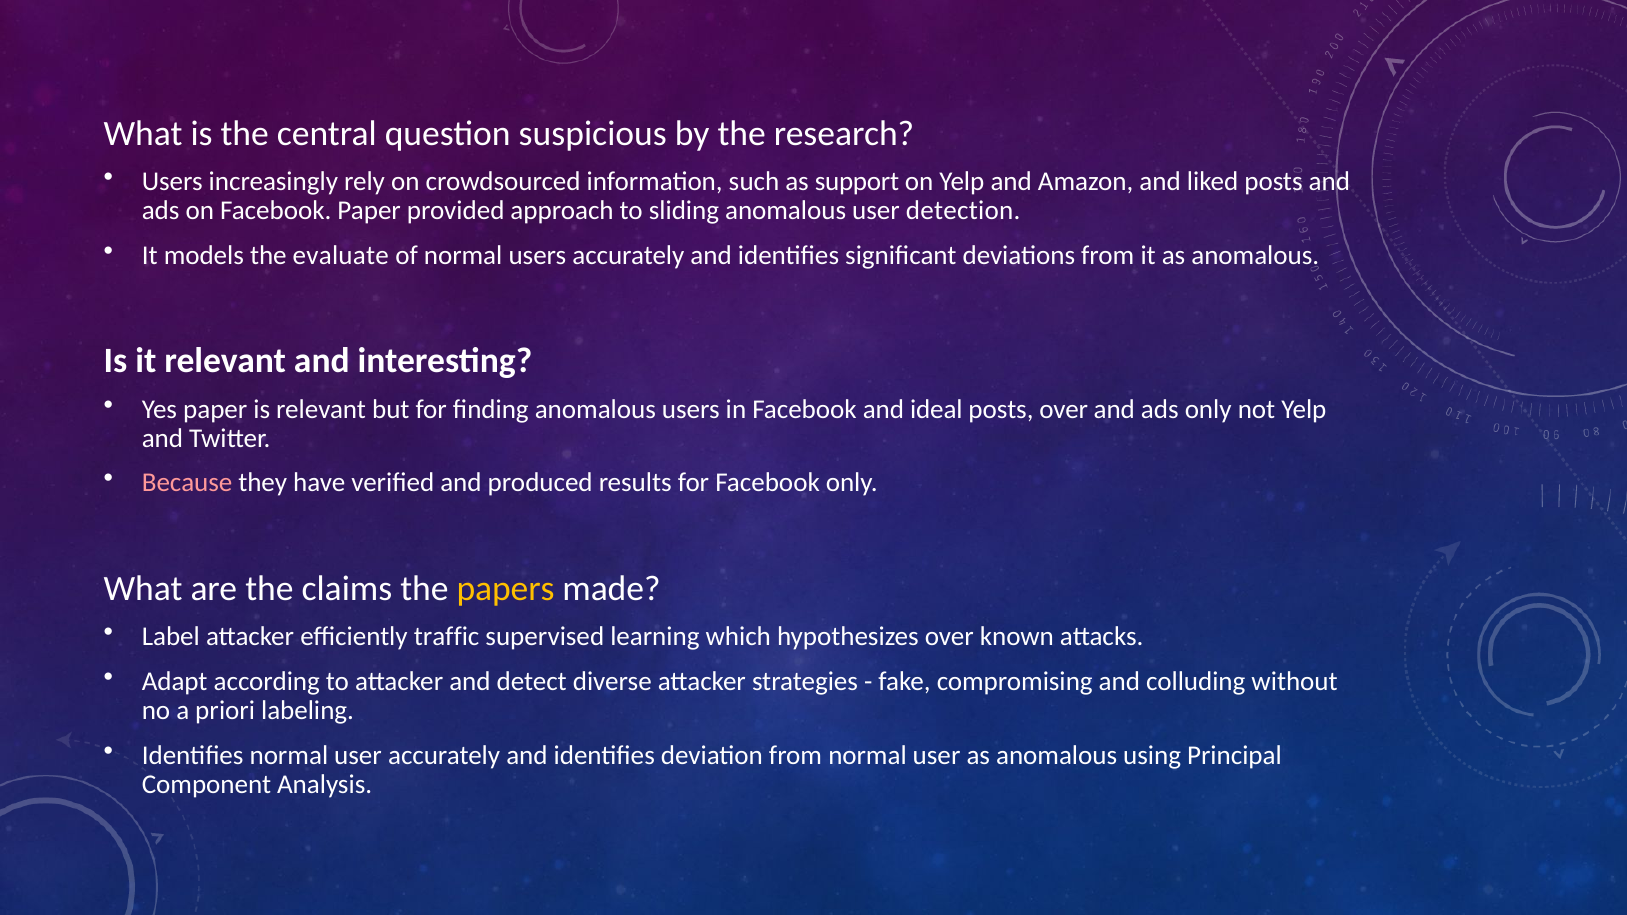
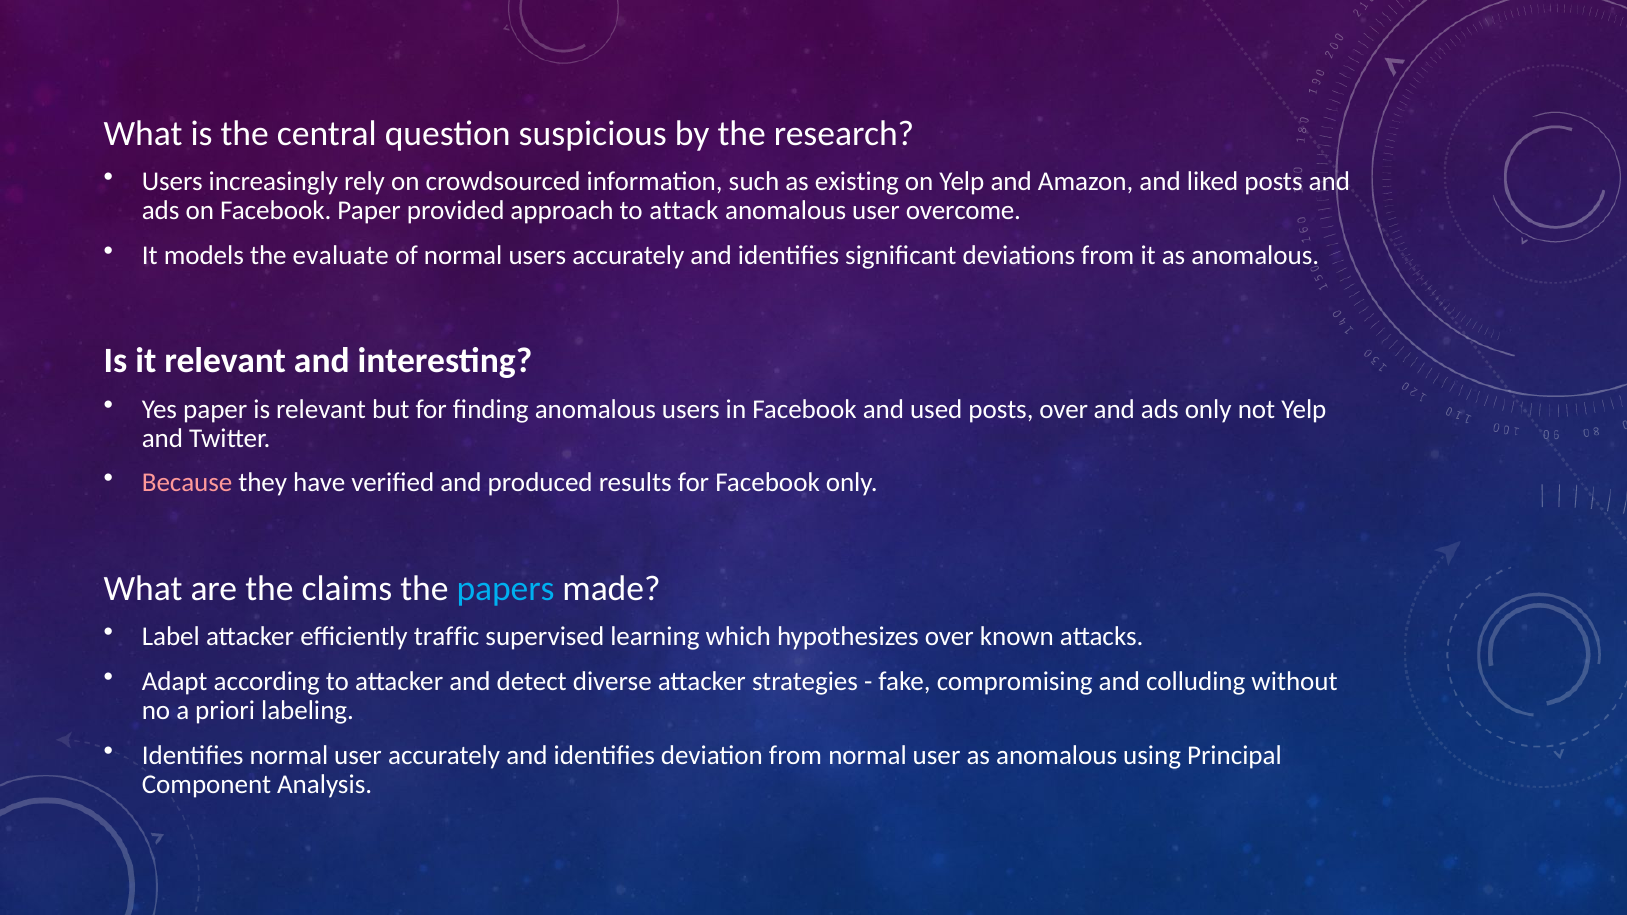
support: support -> existing (857, 181)
sliding: sliding -> attack (684, 211)
detection: detection -> overcome (963, 211)
ideal: ideal -> used (936, 409)
papers colour: yellow -> light blue (506, 589)
